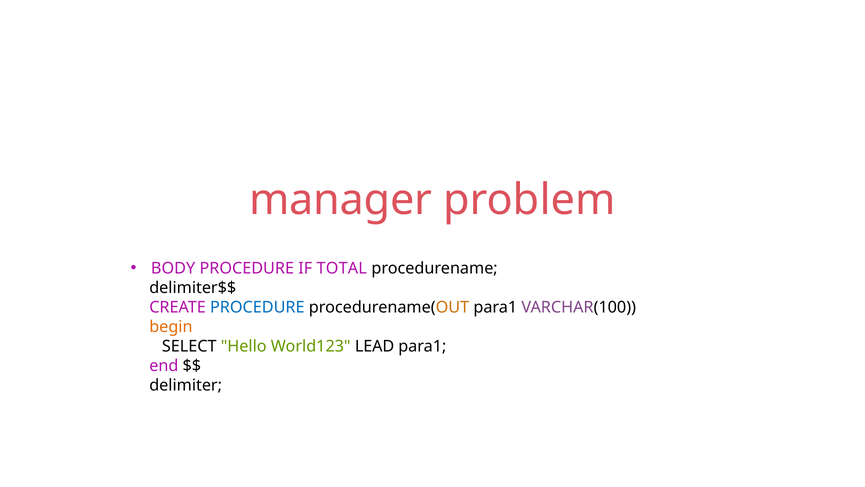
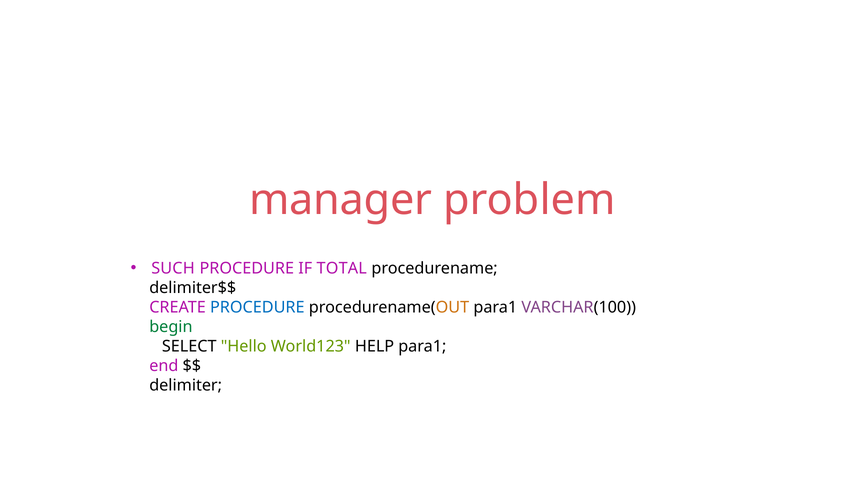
BODY: BODY -> SUCH (173, 268)
begin colour: orange -> green (171, 327)
LEAD: LEAD -> HELP (375, 346)
